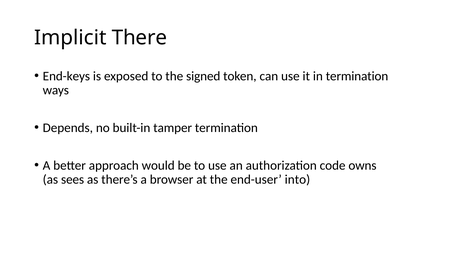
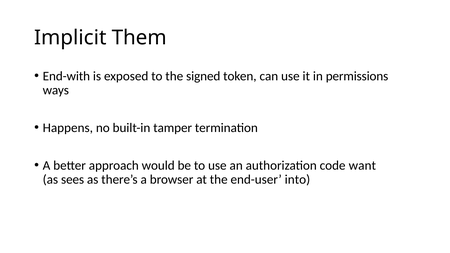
There: There -> Them (139, 38)
End-keys: End-keys -> End-with (66, 76)
in termination: termination -> permissions (357, 76)
Depends: Depends -> Happens (68, 128)
owns: owns -> want (362, 166)
